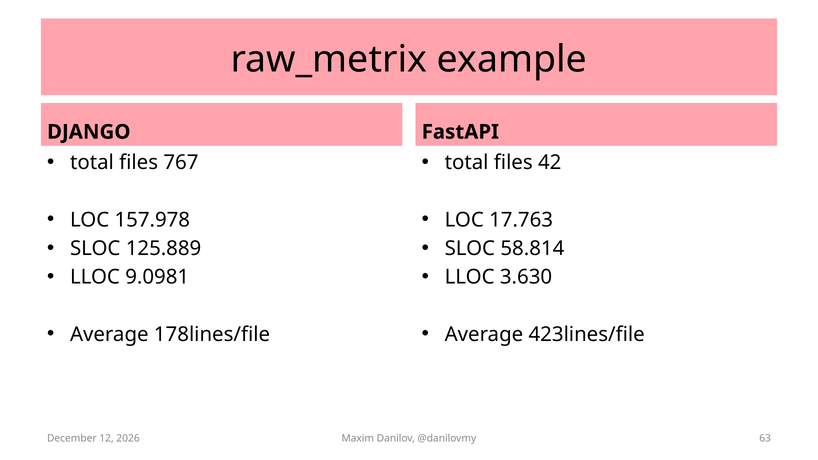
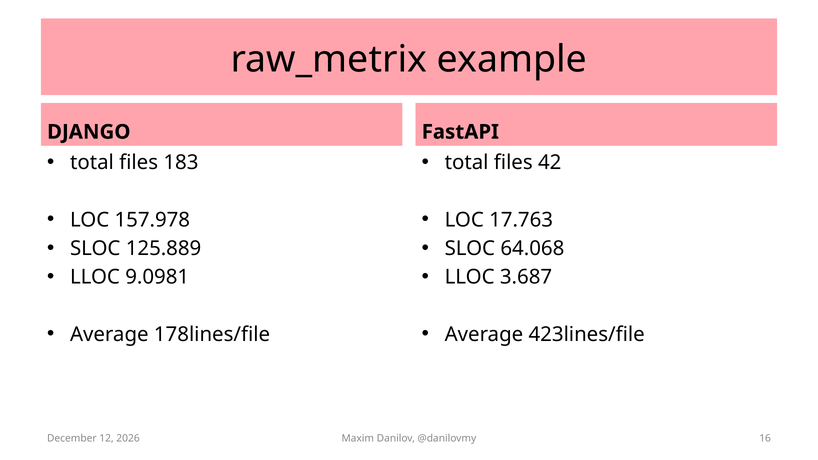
767: 767 -> 183 (181, 163)
58.814: 58.814 -> 64.068 (532, 249)
3.630: 3.630 -> 3.687 (526, 277)
63: 63 -> 16 (765, 439)
